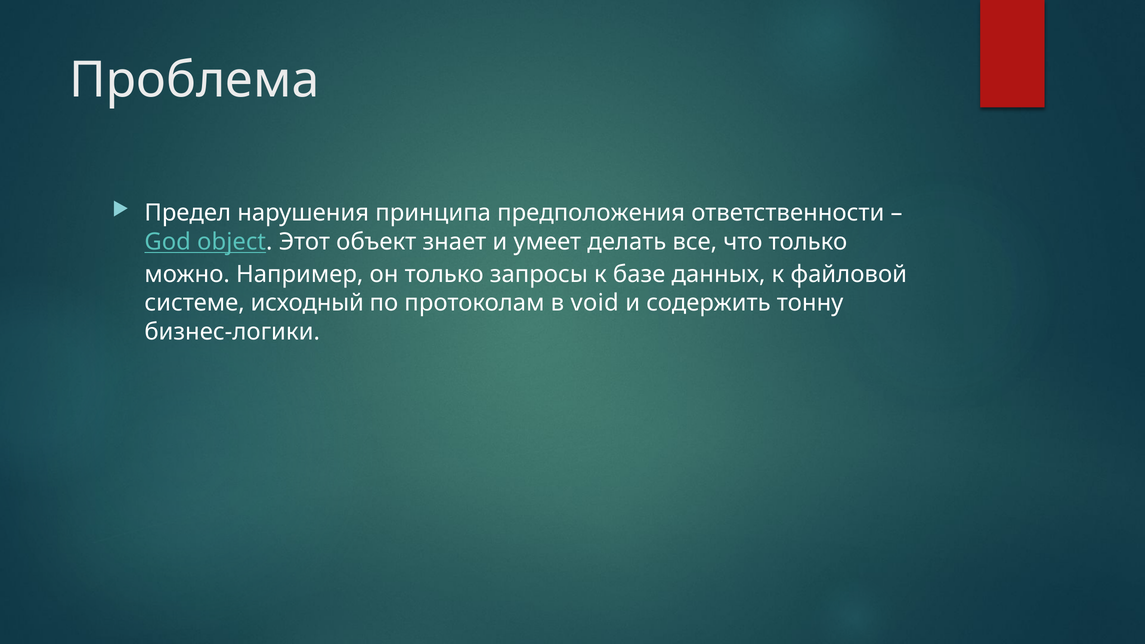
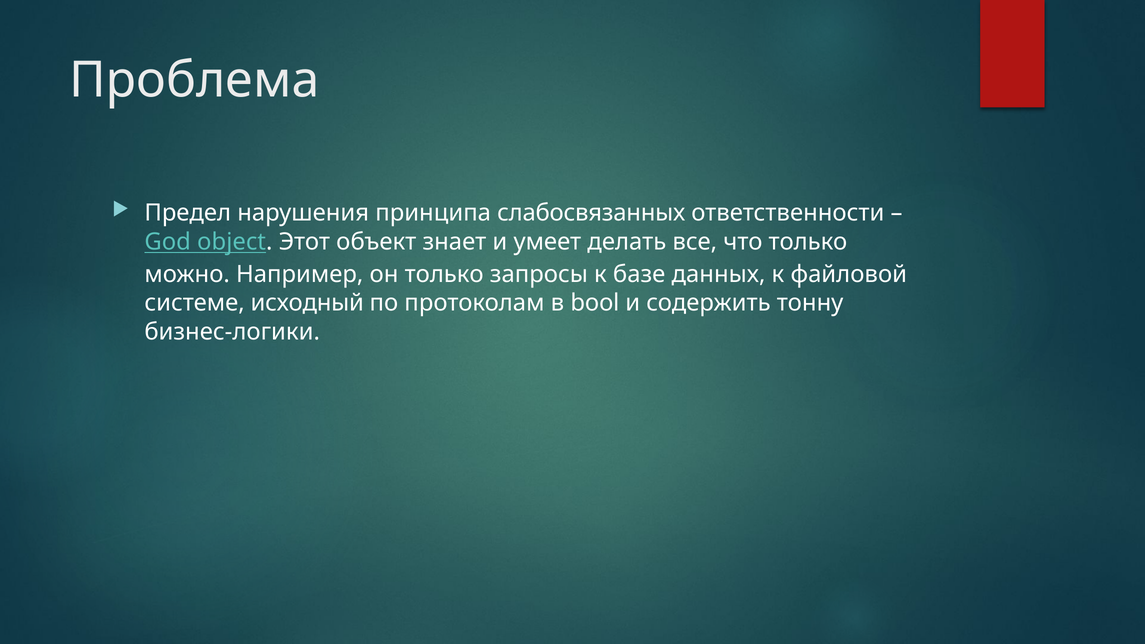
предположения: предположения -> слабосвязанных (591, 213)
void: void -> bool (595, 303)
